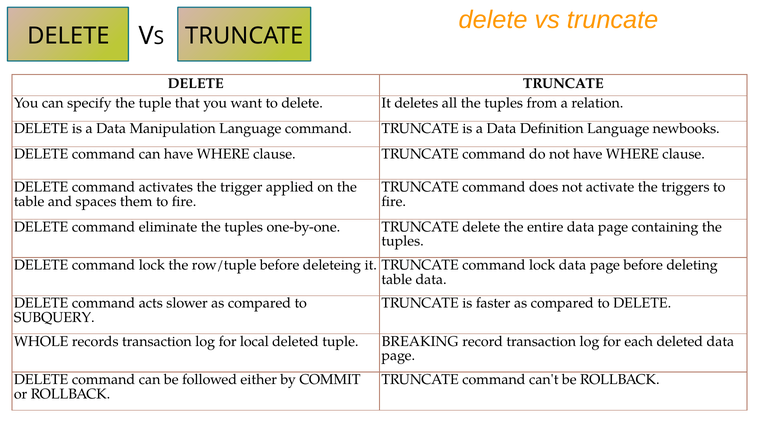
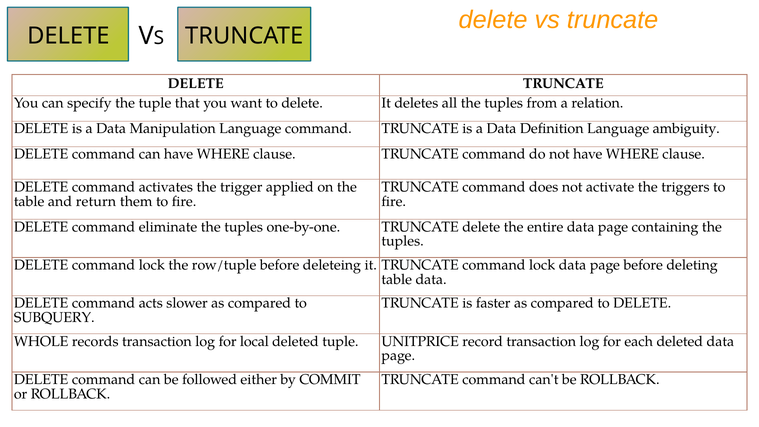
newbooks: newbooks -> ambiguity (686, 129)
spaces: spaces -> return (96, 201)
BREAKING: BREAKING -> UNITPRICE (420, 341)
